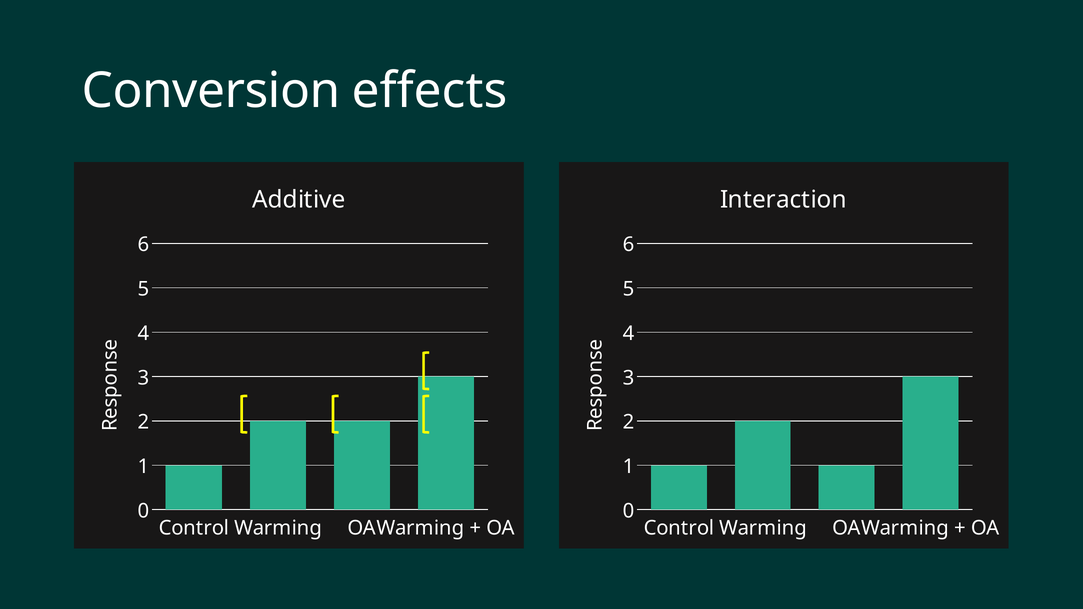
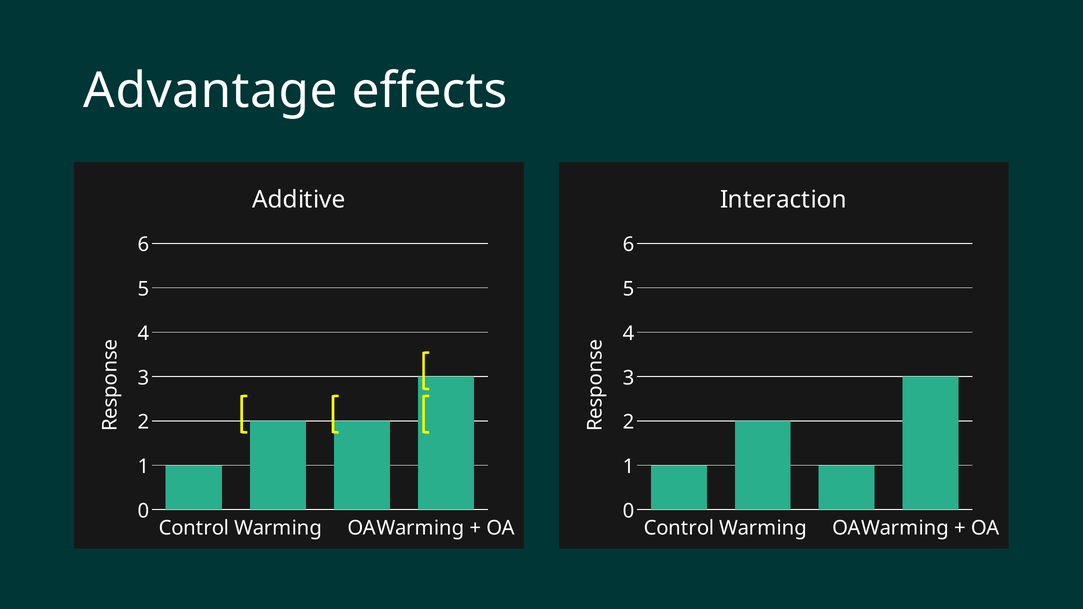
Conversion: Conversion -> Advantage (211, 91)
